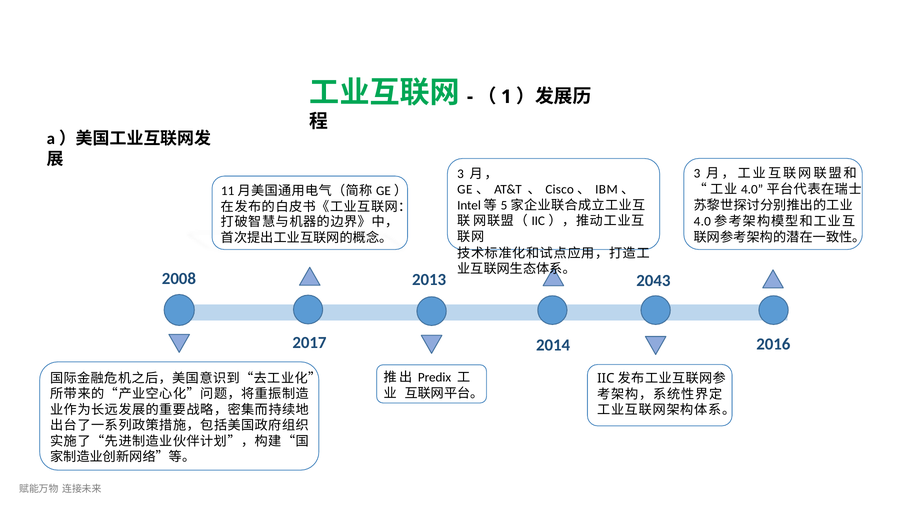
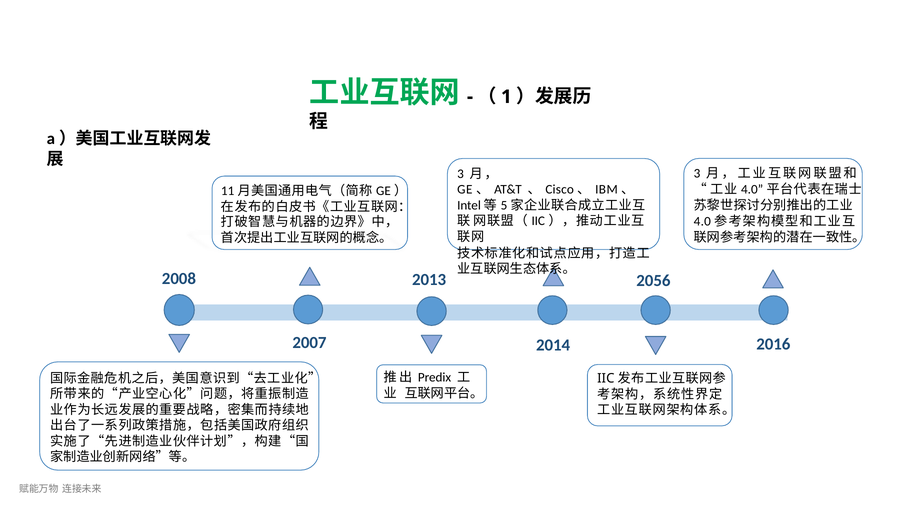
2043: 2043 -> 2056 (653, 281)
2017: 2017 -> 2007 (309, 343)
